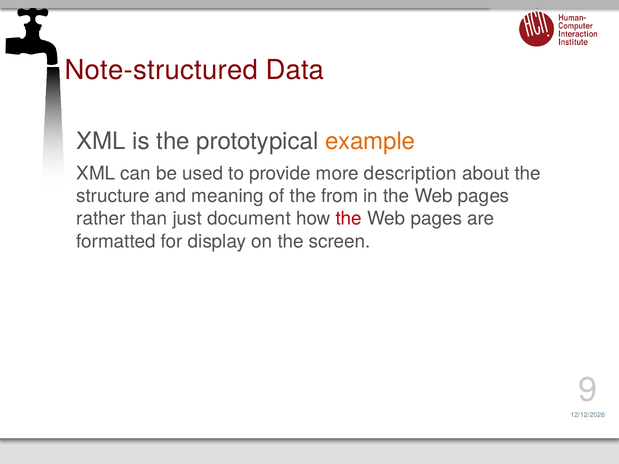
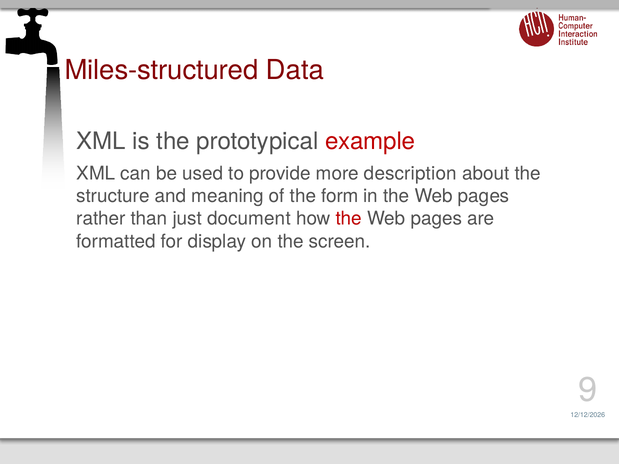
Note-structured: Note-structured -> Miles-structured (162, 70)
example colour: orange -> red (370, 141)
from: from -> form (340, 196)
